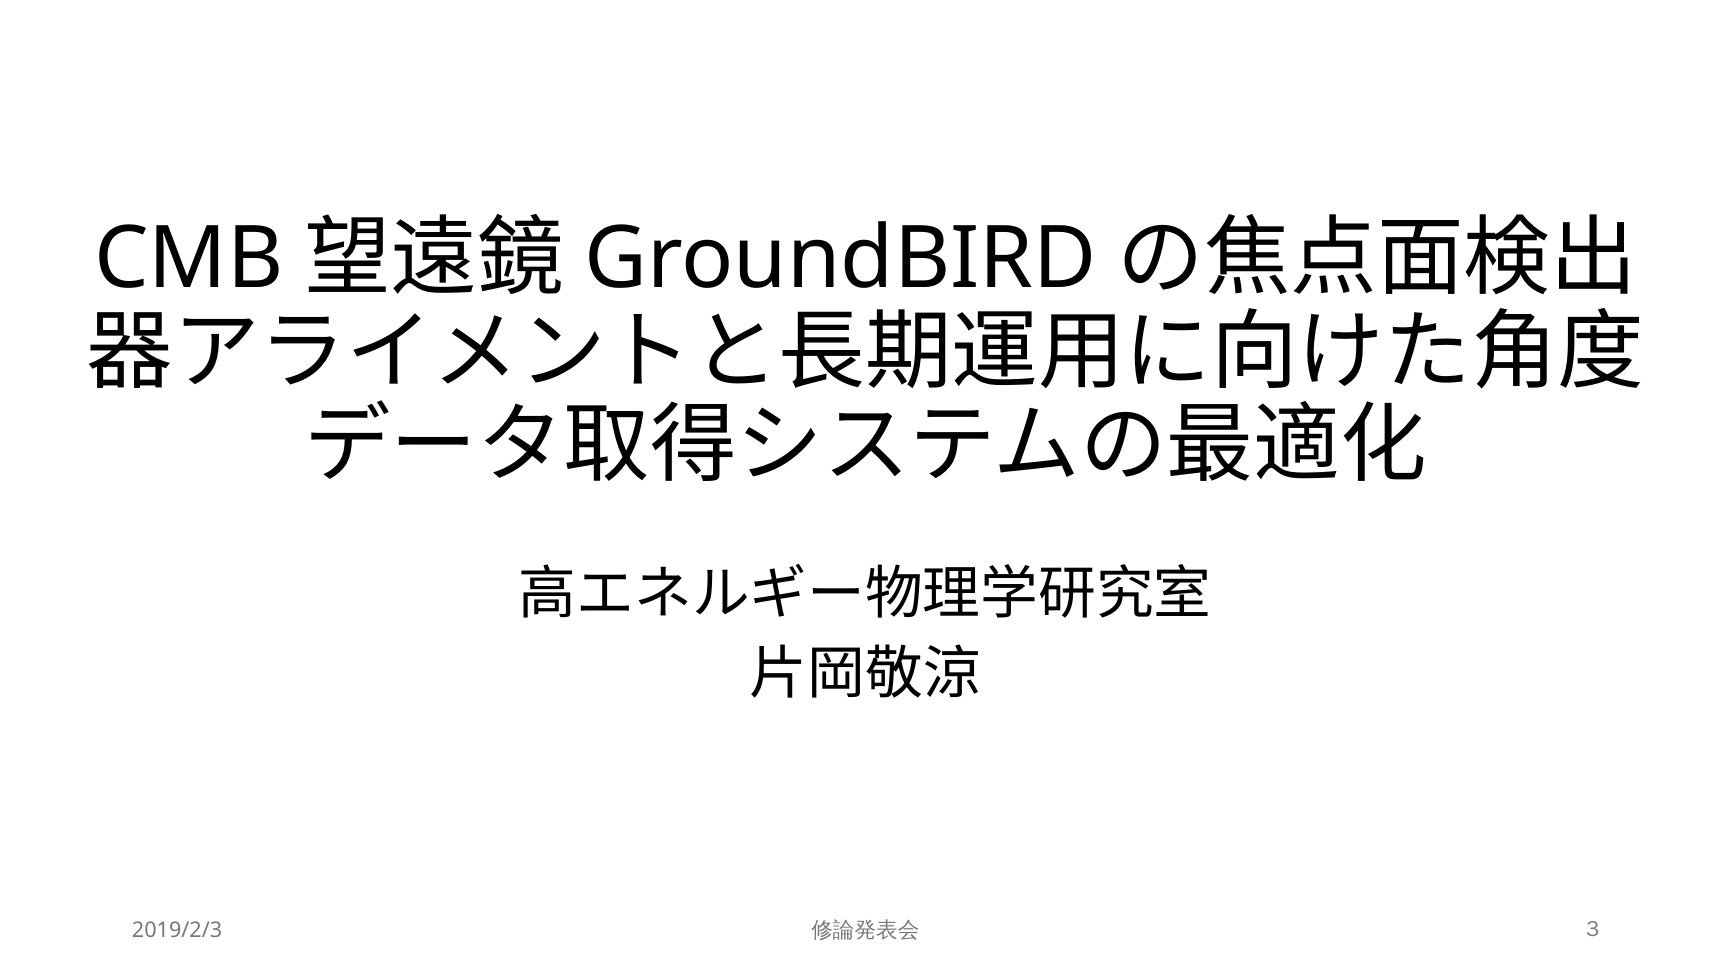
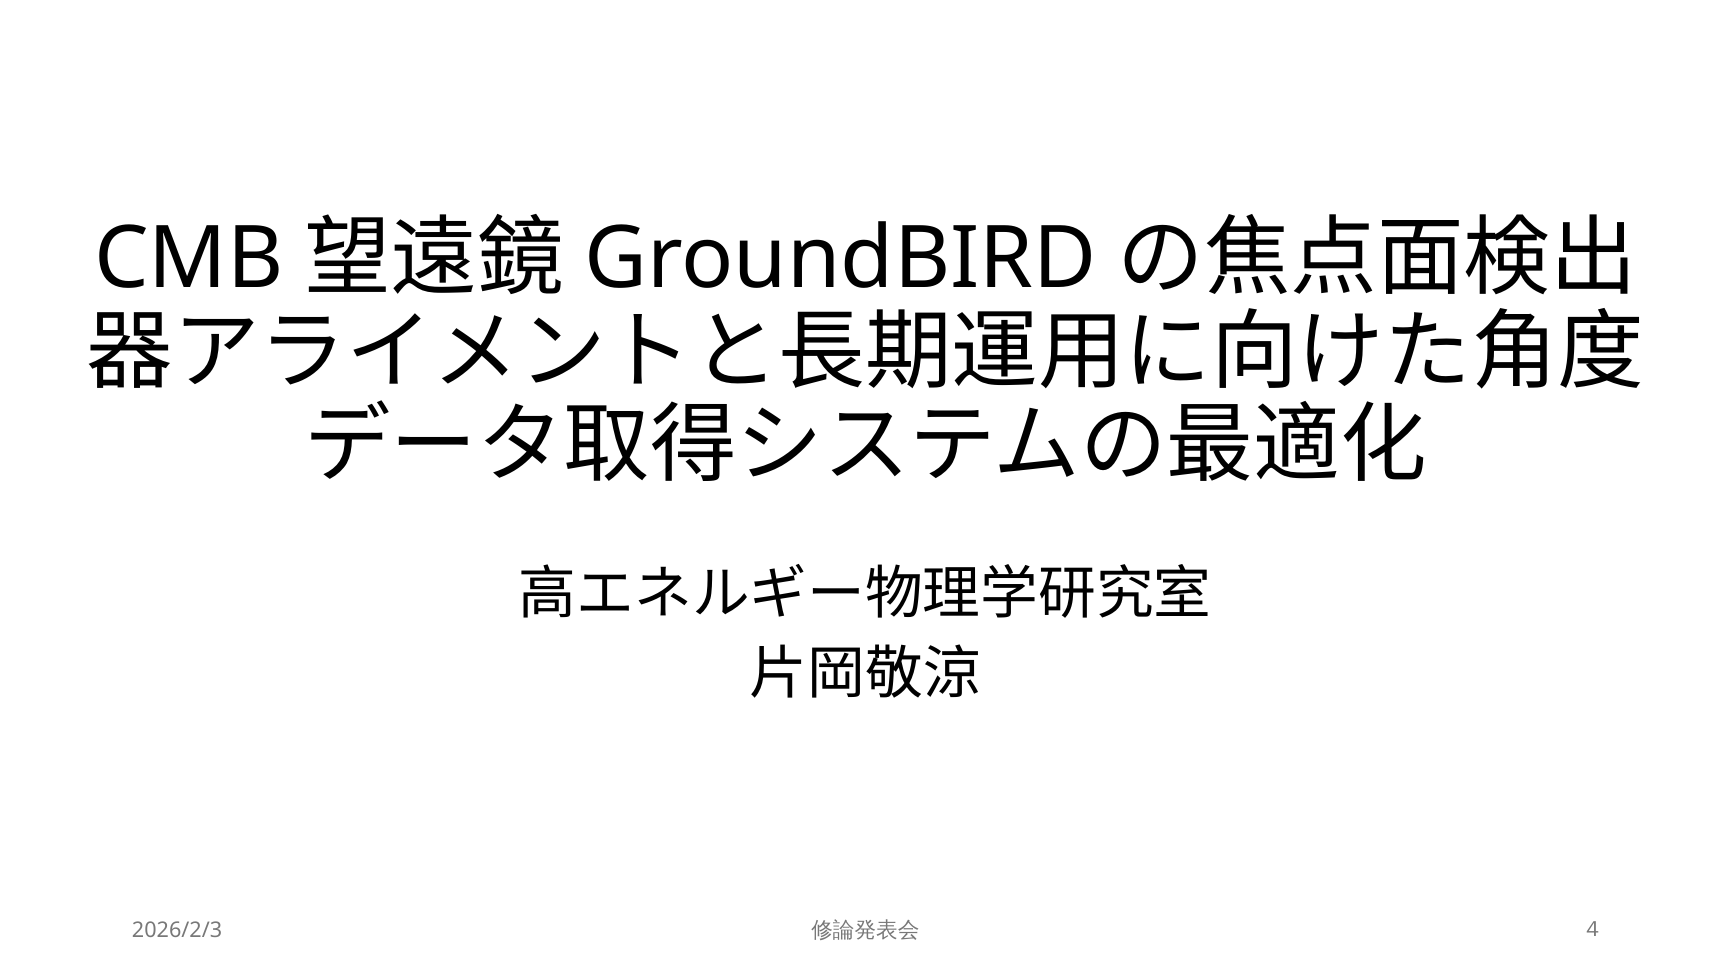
2019/2/3: 2019/2/3 -> 2026/2/3 (177, 930)
3: 3 -> 4 (1593, 929)
